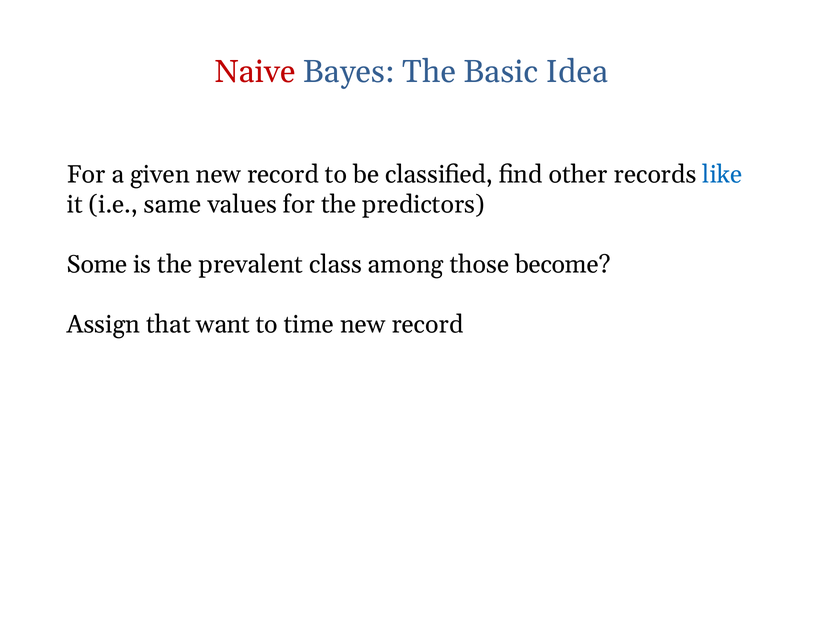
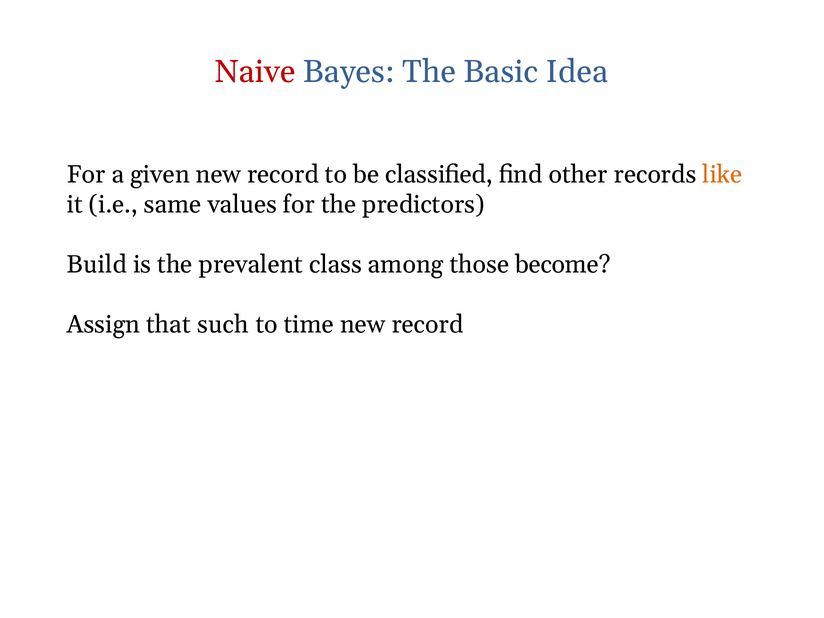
like colour: blue -> orange (722, 175)
Some: Some -> Build (97, 265)
want: want -> such (223, 325)
